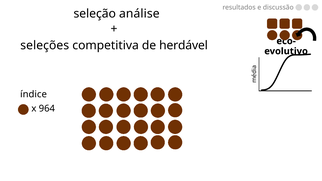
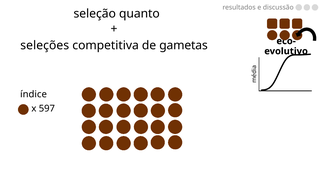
análise: análise -> quanto (139, 14)
herdável: herdável -> gametas (183, 45)
964: 964 -> 597 (47, 109)
